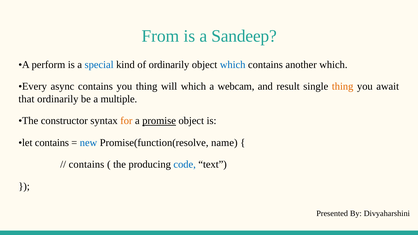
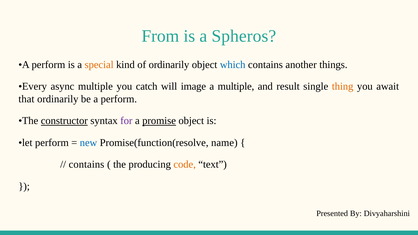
Sandeep: Sandeep -> Spheros (244, 36)
special colour: blue -> orange (99, 65)
another which: which -> things (333, 65)
async contains: contains -> multiple (95, 87)
you thing: thing -> catch (147, 87)
will which: which -> image (193, 87)
a webcam: webcam -> multiple (236, 87)
be a multiple: multiple -> perform (119, 99)
constructor underline: none -> present (64, 121)
for colour: orange -> purple (126, 121)
let contains: contains -> perform (52, 143)
code colour: blue -> orange (185, 165)
